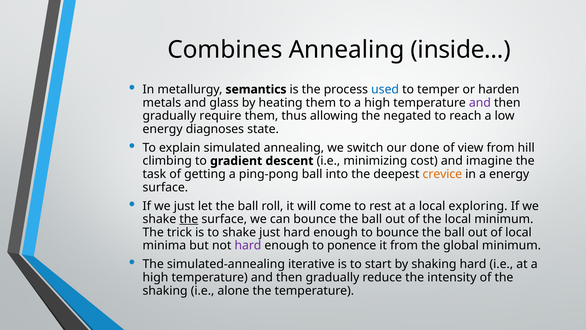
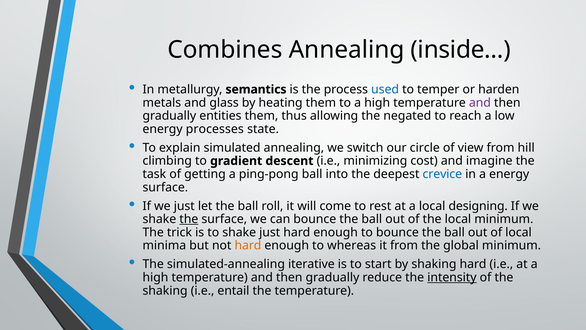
require: require -> entities (220, 116)
diagnoses: diagnoses -> processes (215, 129)
done: done -> circle (425, 148)
crevice colour: orange -> blue (442, 174)
exploring: exploring -> designing (478, 206)
hard colour: purple -> orange (248, 245)
ponence: ponence -> whereas (352, 245)
intensity underline: none -> present (452, 277)
alone: alone -> entail (233, 290)
